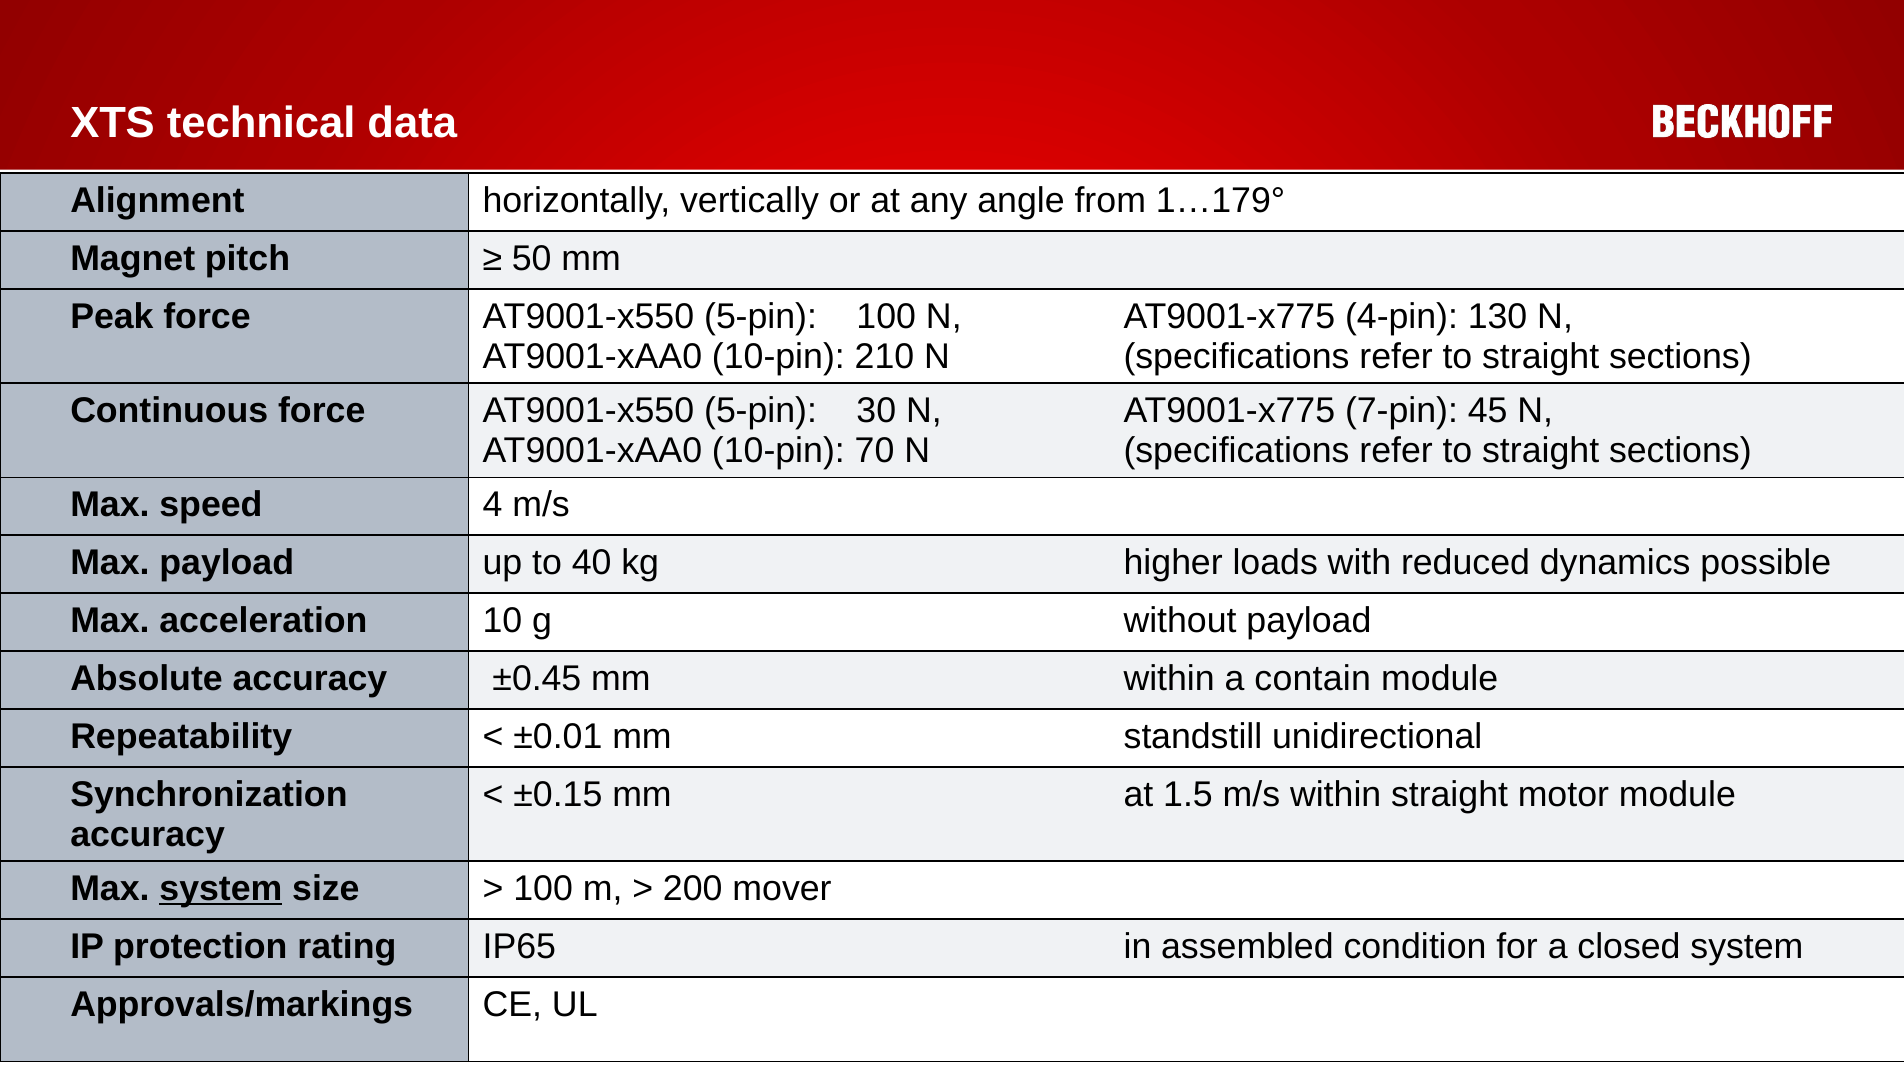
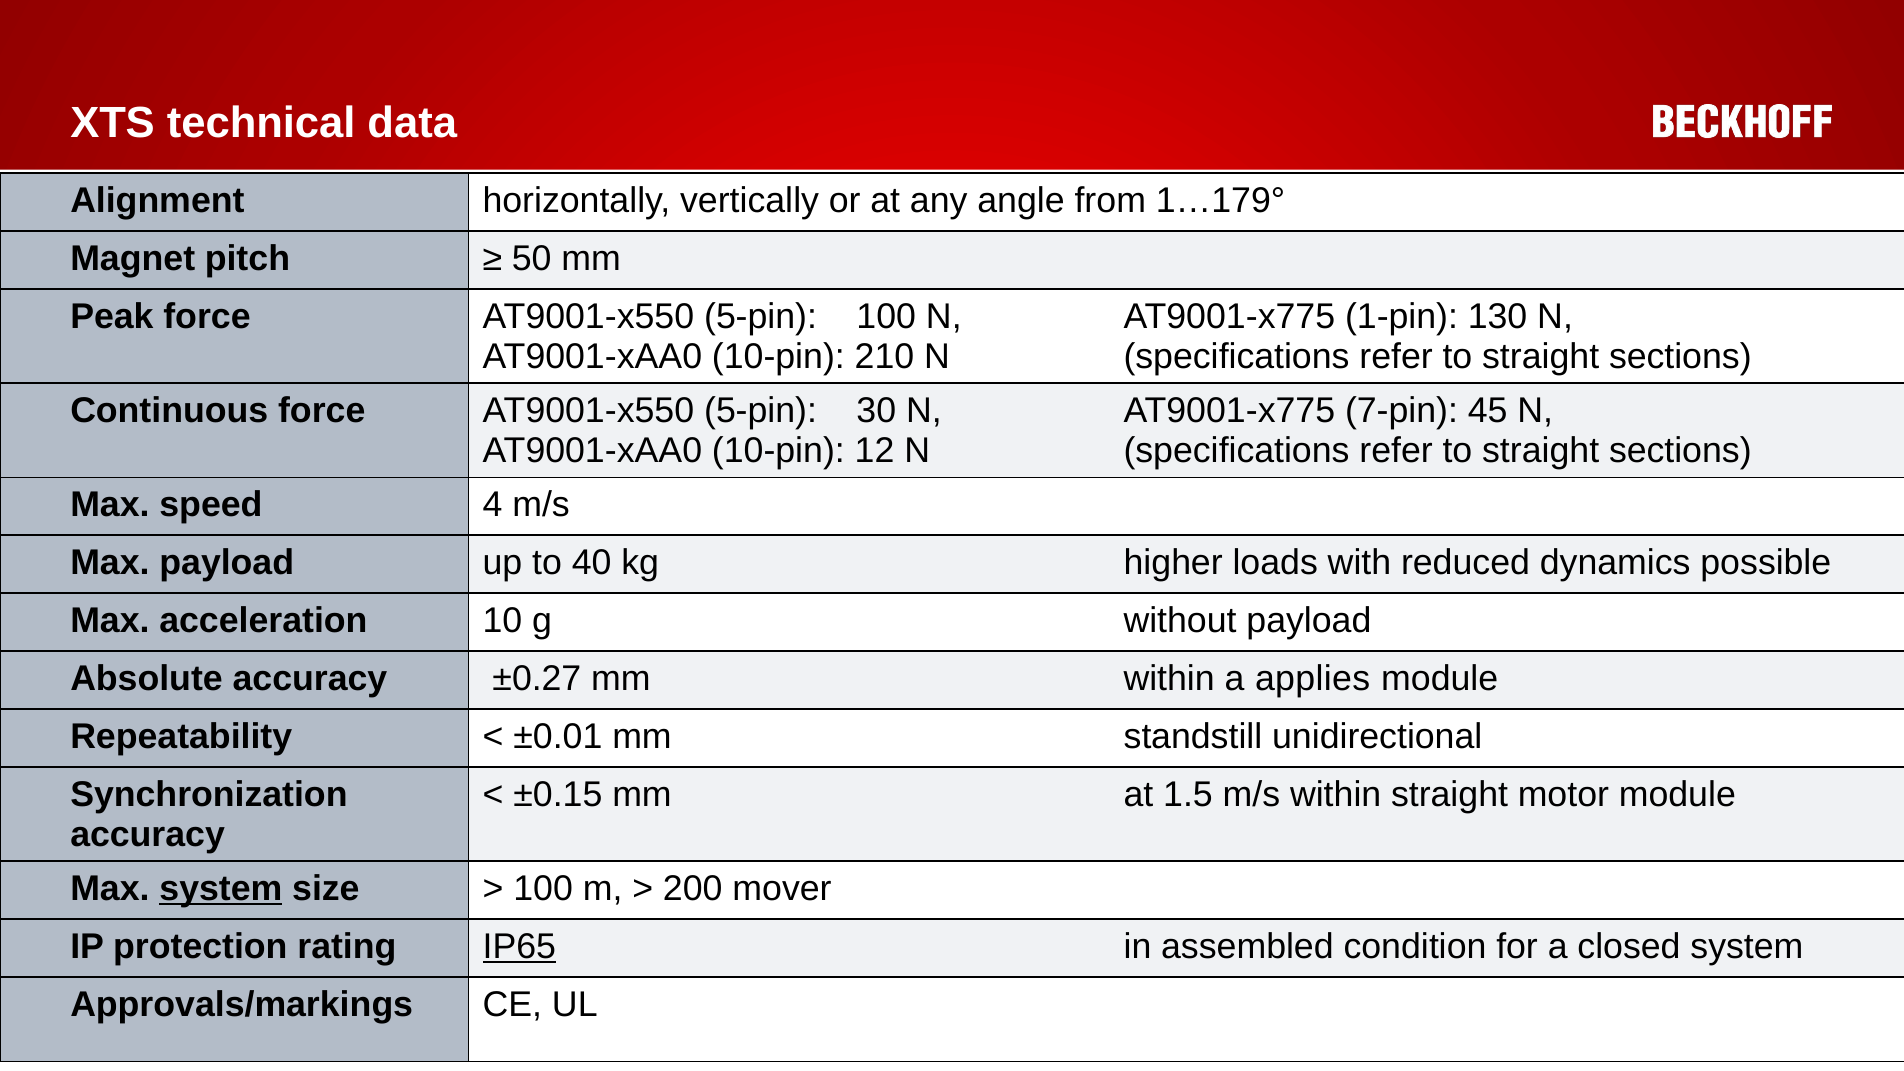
4-pin: 4-pin -> 1-pin (1402, 317)
70: 70 -> 12 (874, 451)
±0.45: ±0.45 -> ±0.27 (537, 679)
contain: contain -> applies (1313, 679)
IP65 underline: none -> present (519, 947)
